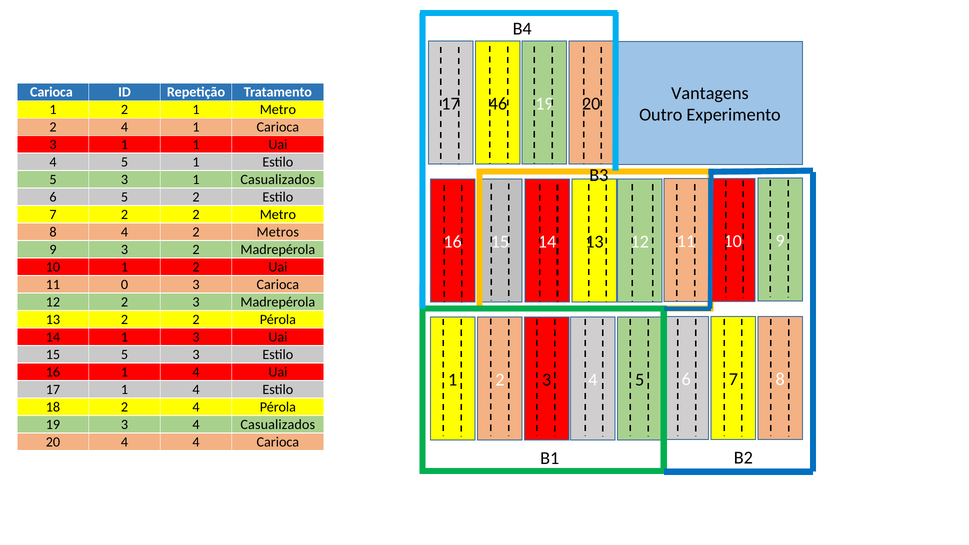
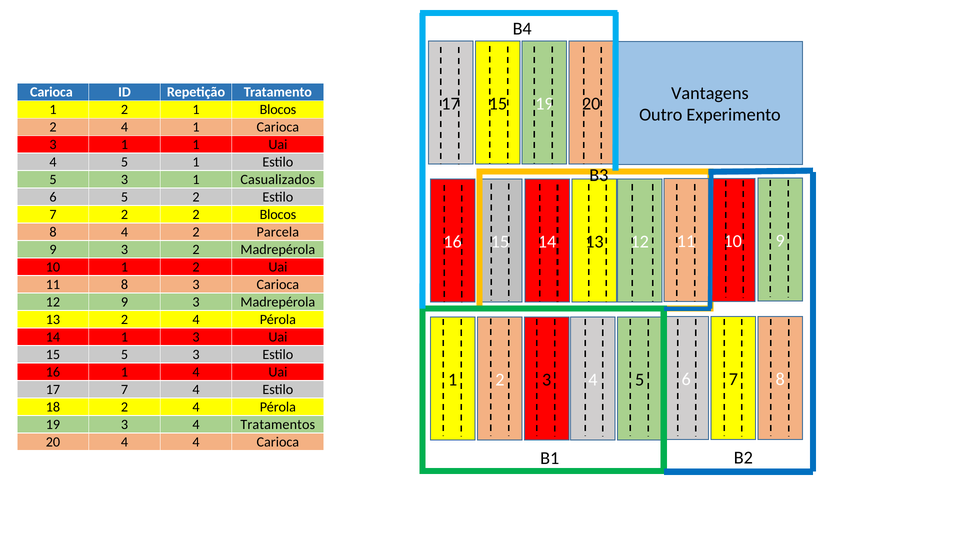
17 46: 46 -> 15 (498, 104)
1 Metro: Metro -> Blocos (278, 110)
2 Metro: Metro -> Blocos (278, 215)
Metros: Metros -> Parcela (278, 232)
11 0: 0 -> 8 (125, 285)
12 2: 2 -> 9 (125, 302)
13 2 2: 2 -> 4 (196, 320)
17 1: 1 -> 7 (125, 390)
4 Casualizados: Casualizados -> Tratamentos (278, 424)
